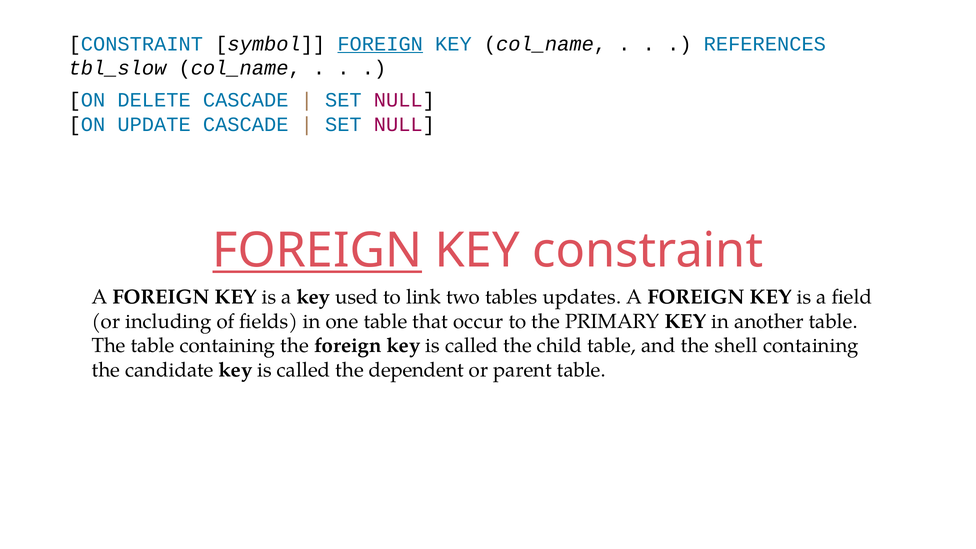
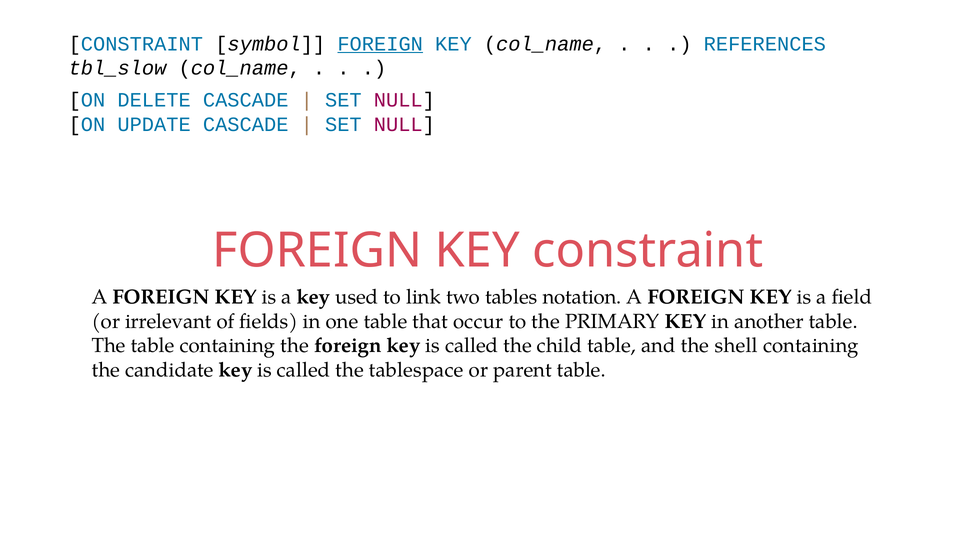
FOREIGN underline: present -> none (317, 251)
updates: updates -> notation (582, 297)
including: including -> irrelevant (168, 321)
dependent: dependent -> tablespace (416, 370)
